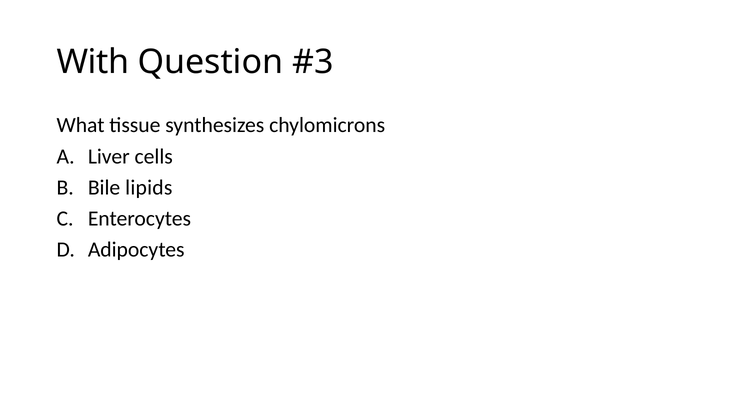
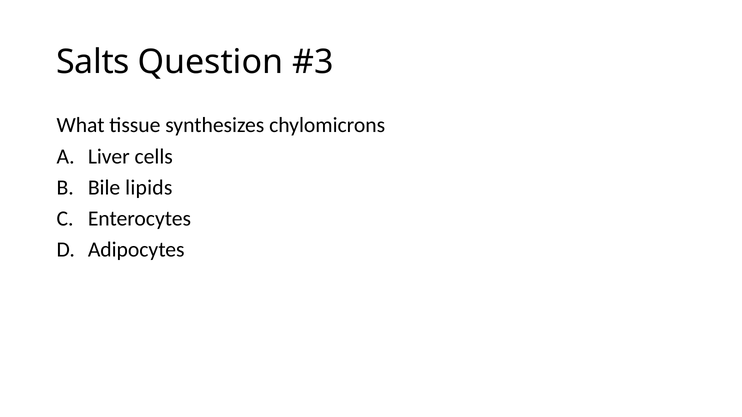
With: With -> Salts (93, 62)
